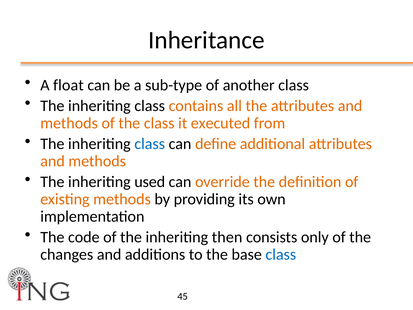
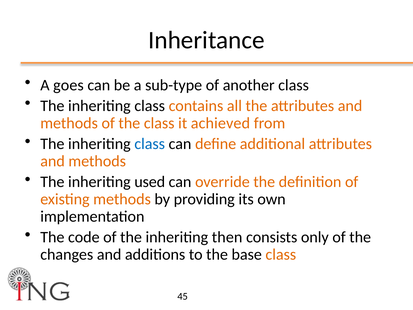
float: float -> goes (68, 85)
executed: executed -> achieved (220, 123)
class colour: blue -> orange (281, 254)
